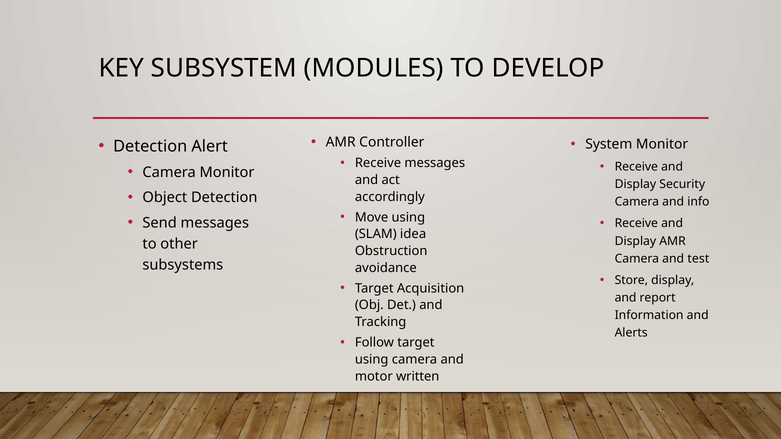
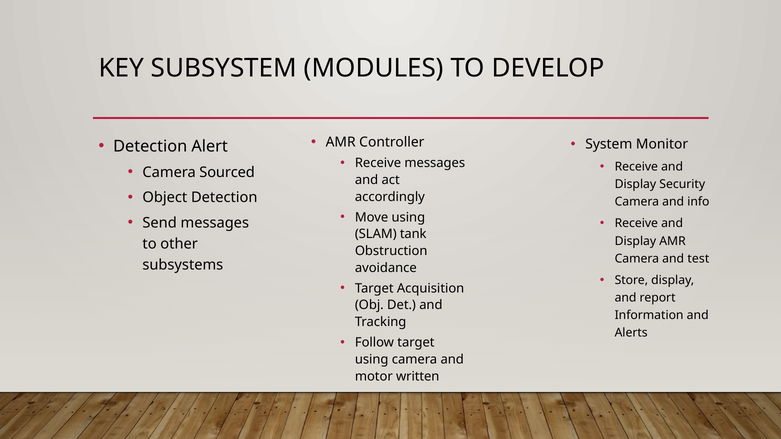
Camera Monitor: Monitor -> Sourced (227, 173)
idea: idea -> tank (413, 234)
